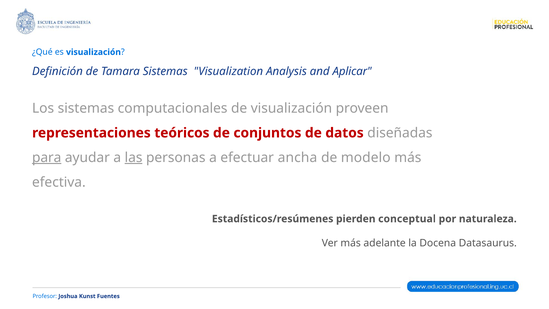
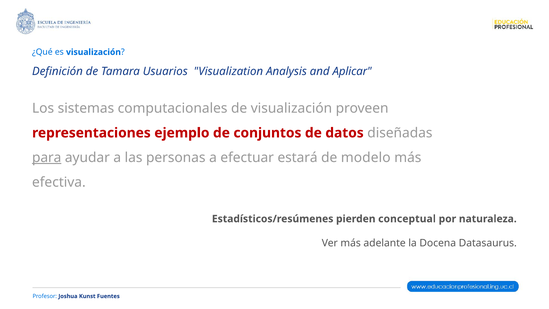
Tamara Sistemas: Sistemas -> Usuarios (165, 71)
teóricos: teóricos -> ejemplo (182, 133)
las underline: present -> none (134, 158)
ancha: ancha -> estará (298, 158)
